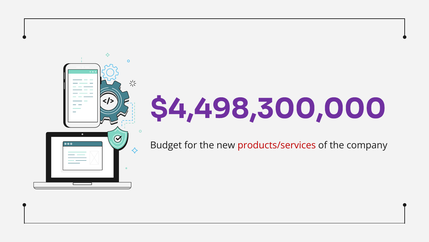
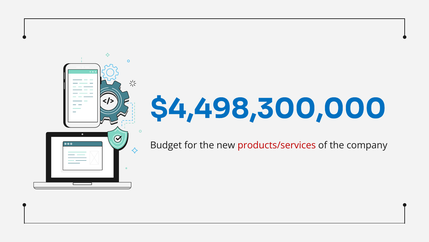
$4,498,300,000 colour: purple -> blue (268, 109)
